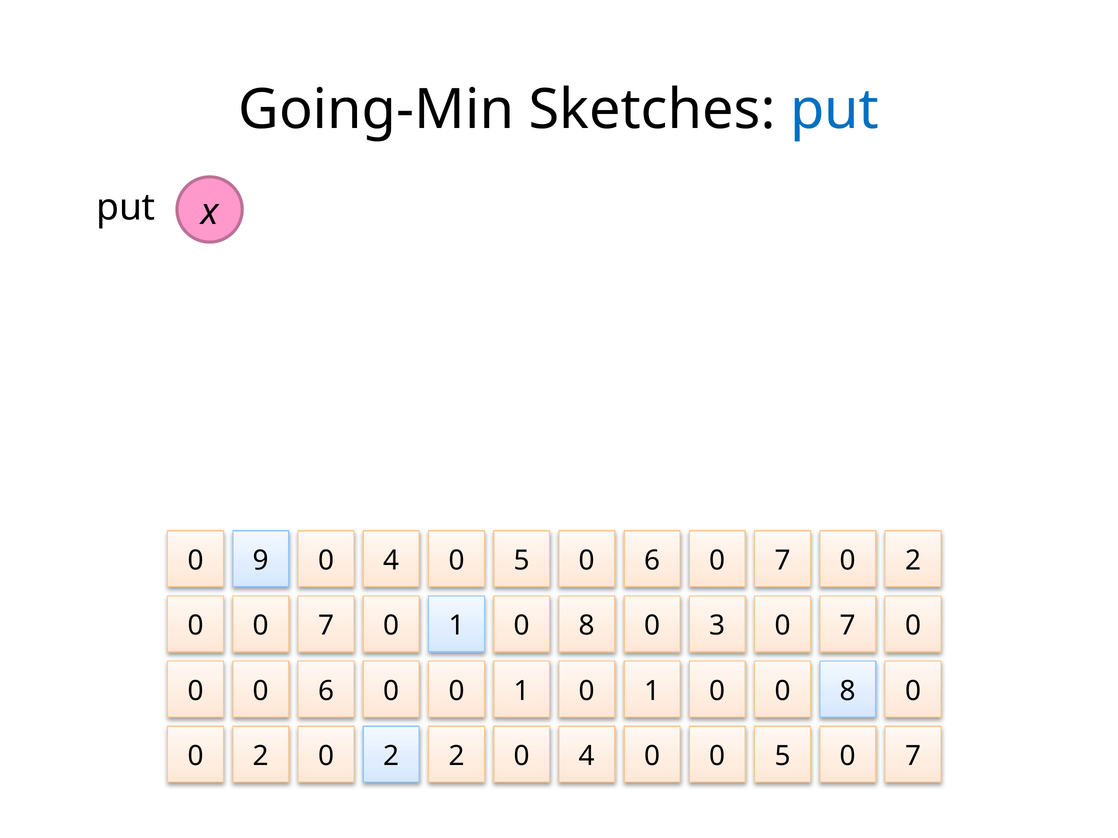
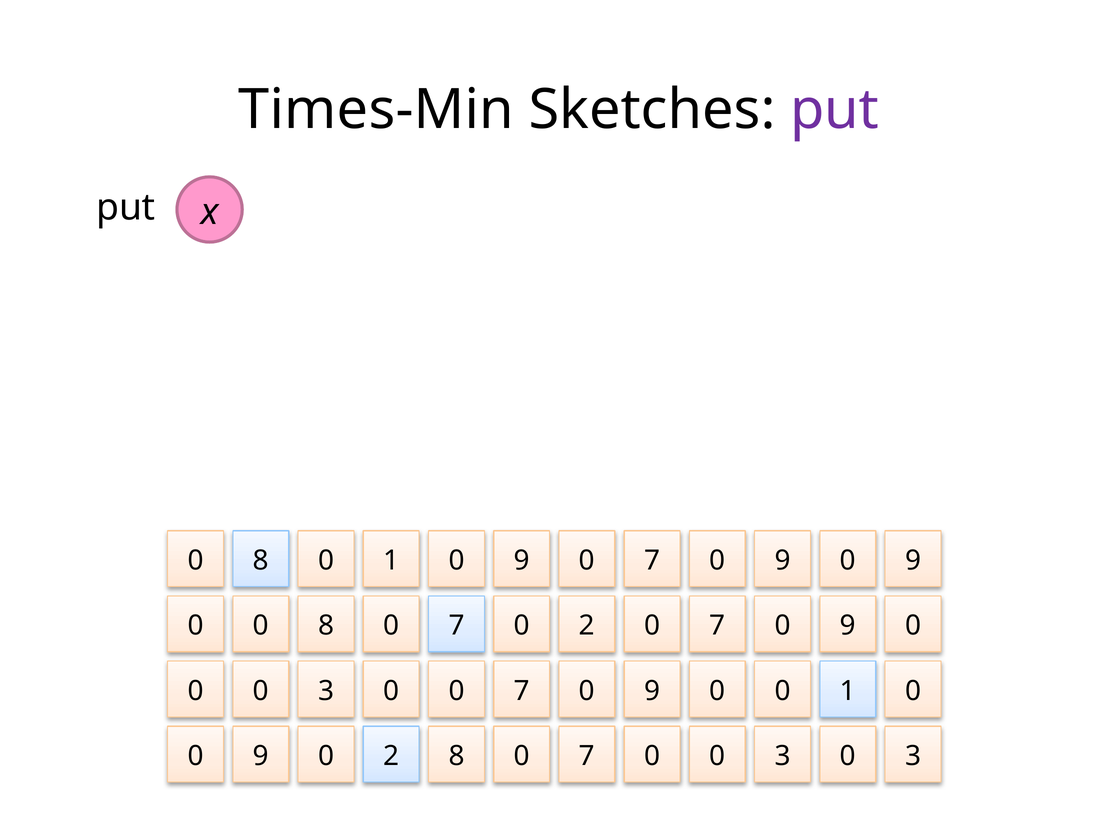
Going-Min: Going-Min -> Times-Min (376, 110)
put colour: blue -> purple (835, 110)
9: 9 -> 8 (261, 561)
4: 4 -> 1 (391, 561)
5: 5 -> 9 (522, 561)
6: 6 -> 7 (652, 561)
7: 7 -> 9 (783, 561)
2: 2 -> 9 (913, 561)
0 0 7: 7 -> 8 (326, 626)
1: 1 -> 7 (457, 626)
8: 8 -> 2 (587, 626)
3: 3 -> 7 (717, 626)
7: 7 -> 9 (848, 626)
6: 6 -> 3 (326, 691)
0 0 1: 1 -> 7 (522, 691)
1: 1 -> 9 (652, 691)
0 0 8: 8 -> 1 (848, 691)
2: 2 -> 9 (261, 757)
2 2: 2 -> 8 (457, 757)
4: 4 -> 7 (587, 757)
5: 5 -> 3 (783, 757)
7: 7 -> 3 (913, 757)
